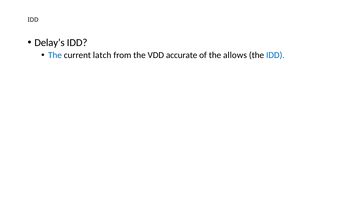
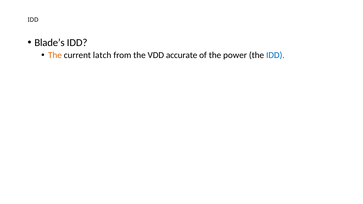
Delay’s: Delay’s -> Blade’s (50, 43)
The colour: blue -> orange (55, 55)
allows: allows -> power (235, 55)
